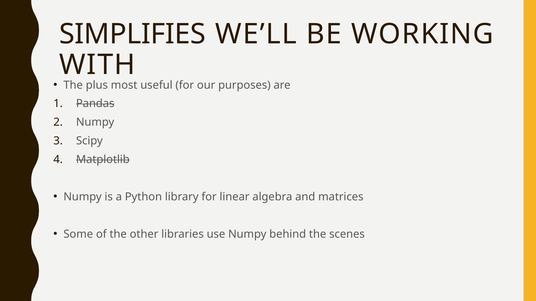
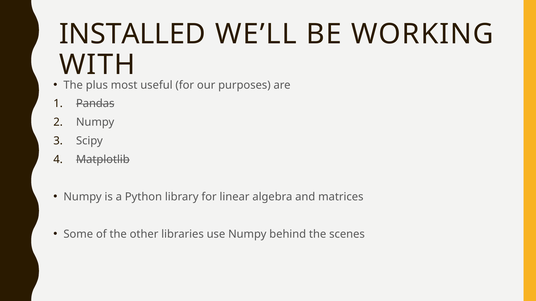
SIMPLIFIES: SIMPLIFIES -> INSTALLED (132, 34)
